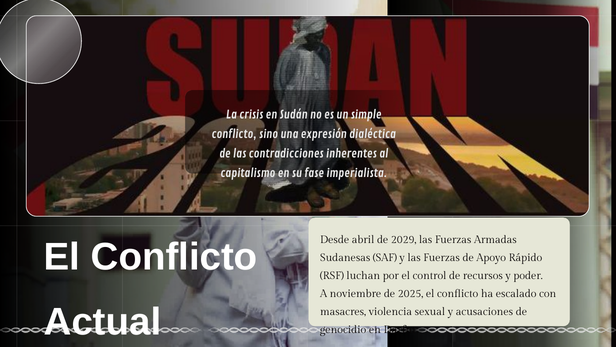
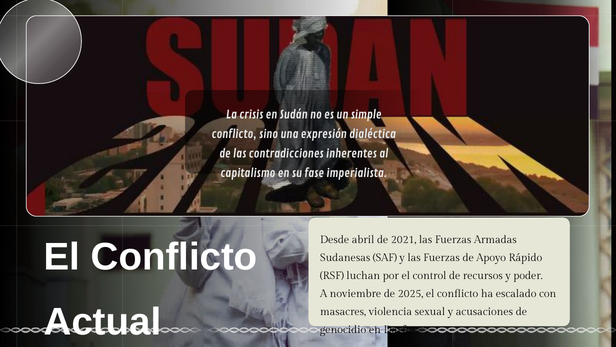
2029: 2029 -> 2021 (404, 239)
